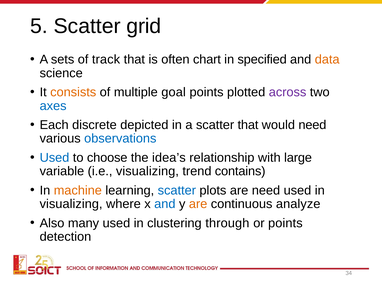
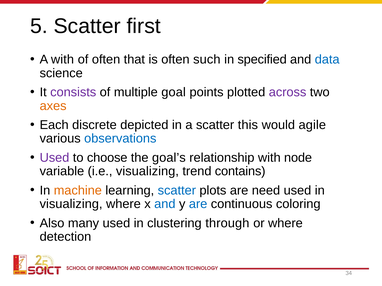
grid: grid -> first (144, 26)
A sets: sets -> with (63, 59)
of track: track -> often (106, 59)
chart: chart -> such (207, 59)
data colour: orange -> blue (327, 59)
consists colour: orange -> purple (73, 92)
axes colour: blue -> orange (53, 106)
scatter that: that -> this (248, 125)
would need: need -> agile (312, 125)
Used colour: blue -> purple (54, 158)
idea’s: idea’s -> goal’s (169, 158)
large: large -> node (298, 158)
are colour: orange -> blue (198, 204)
analyze: analyze -> coloring (298, 204)
or points: points -> where (285, 223)
